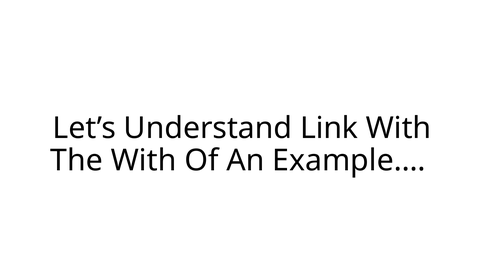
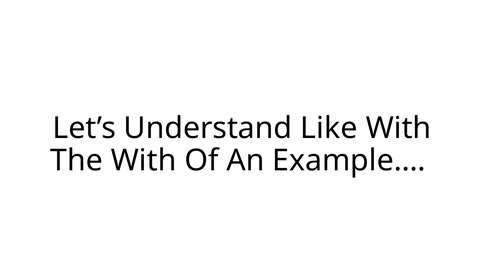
Link: Link -> Like (329, 128)
